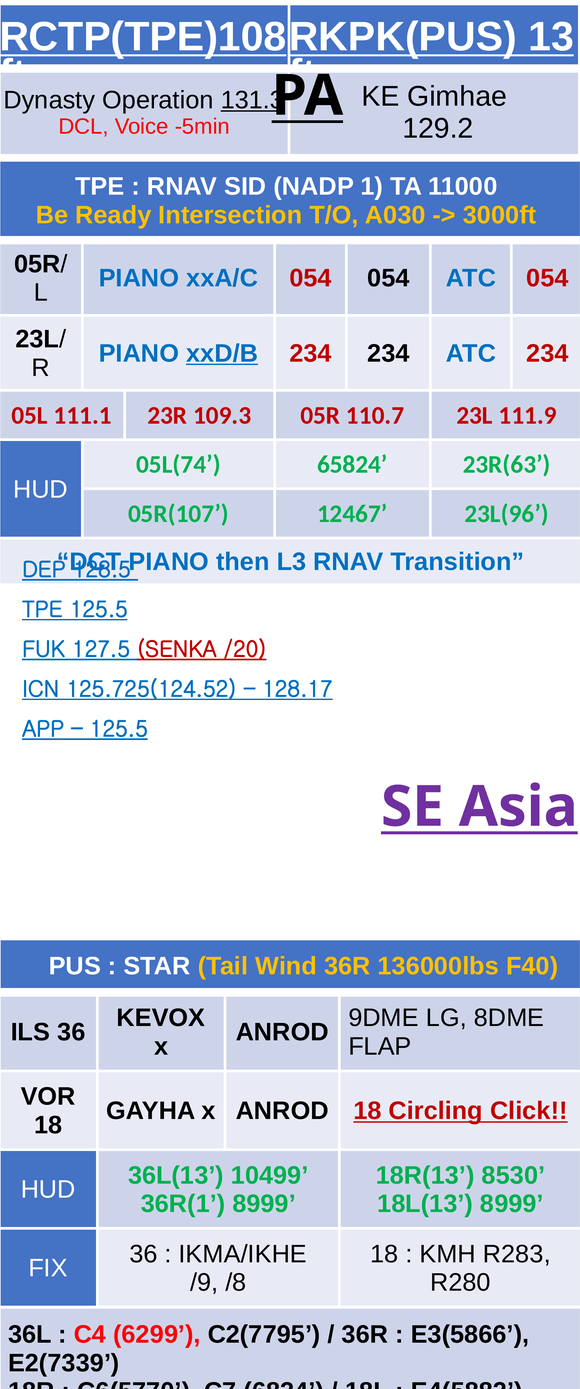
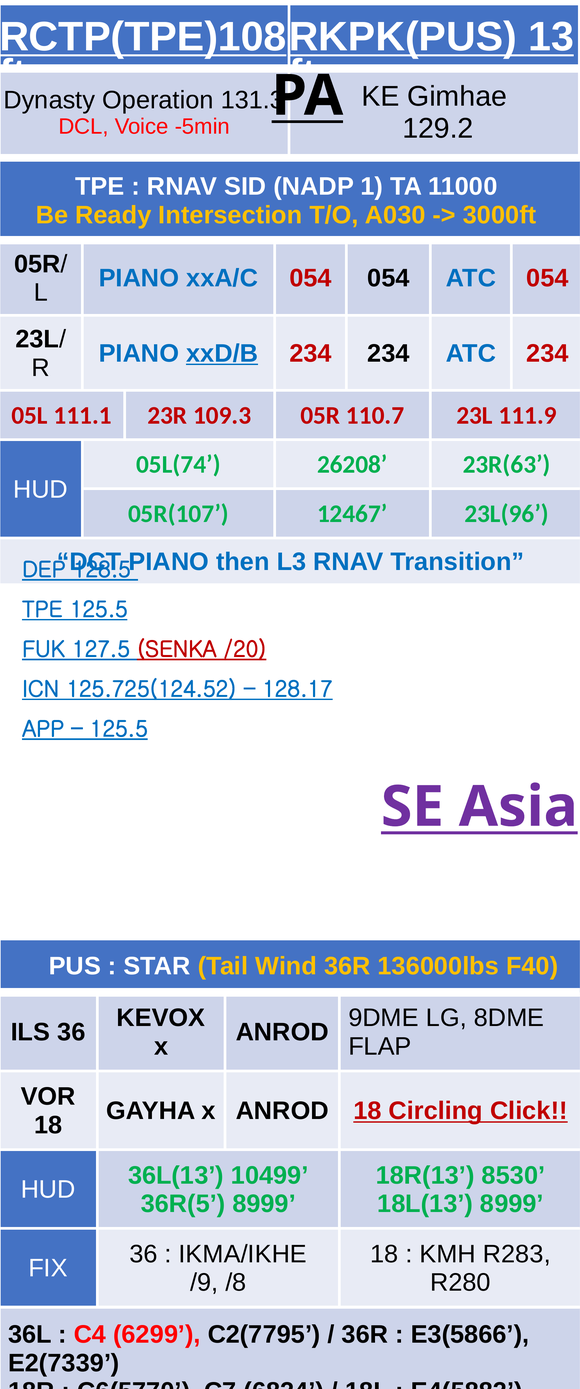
131.3 underline: present -> none (252, 100)
65824: 65824 -> 26208 (352, 464)
36R(1: 36R(1 -> 36R(5 (183, 1203)
